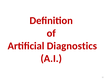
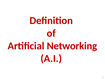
Diagnostics: Diagnostics -> Networking (72, 46)
